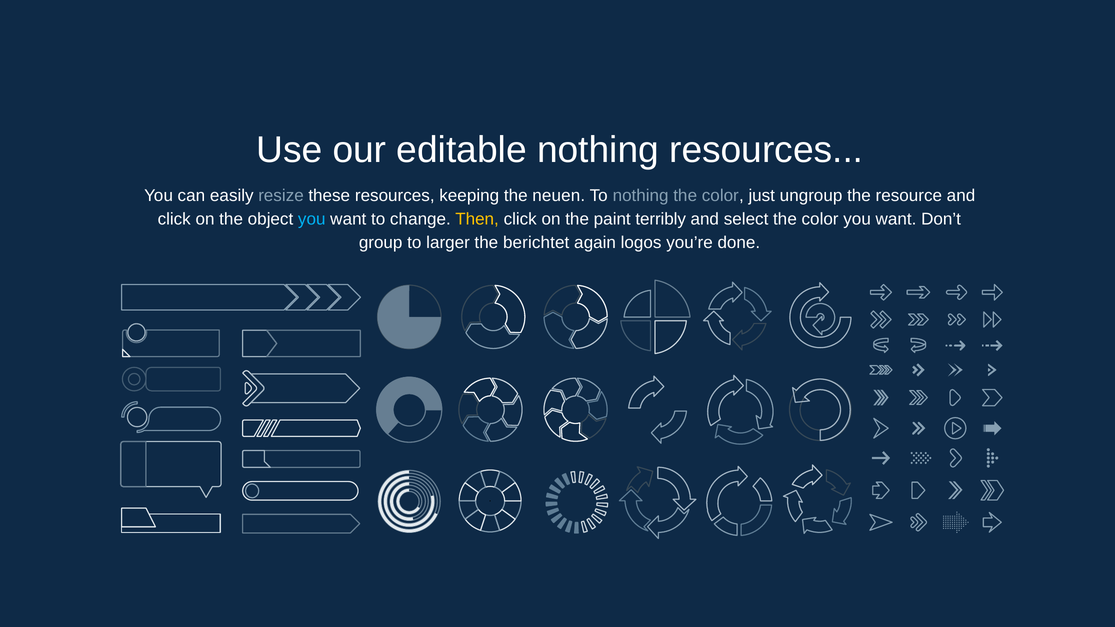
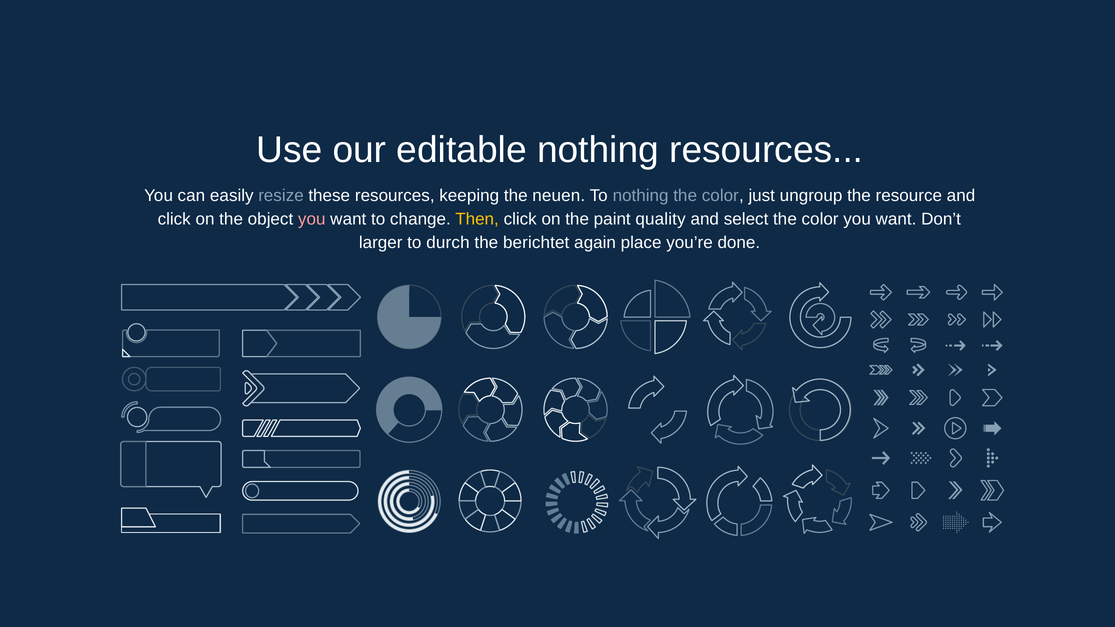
you colour: light blue -> pink (312, 219)
terribly: terribly -> quality (661, 219)
group: group -> larger (381, 243)
larger: larger -> durch (448, 243)
logos: logos -> place (641, 243)
